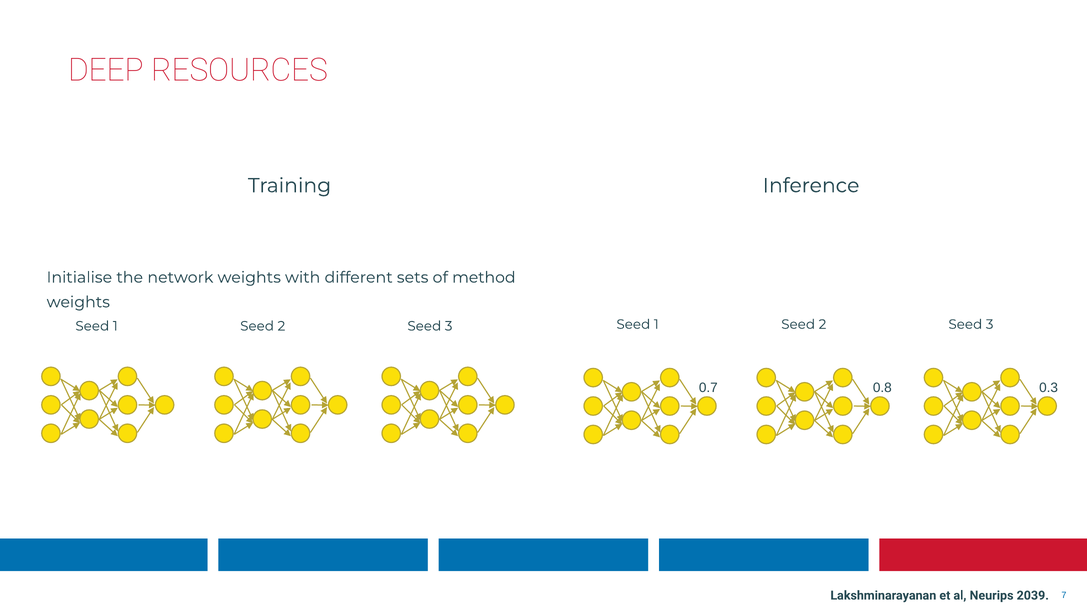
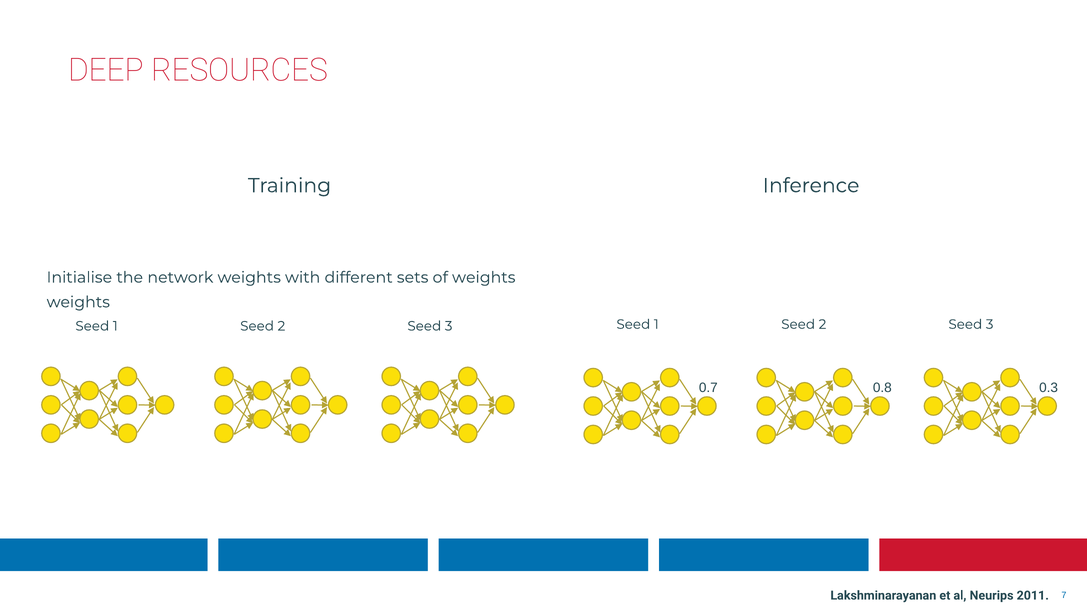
of method: method -> weights (484, 278)
2039: 2039 -> 2011 (1033, 596)
